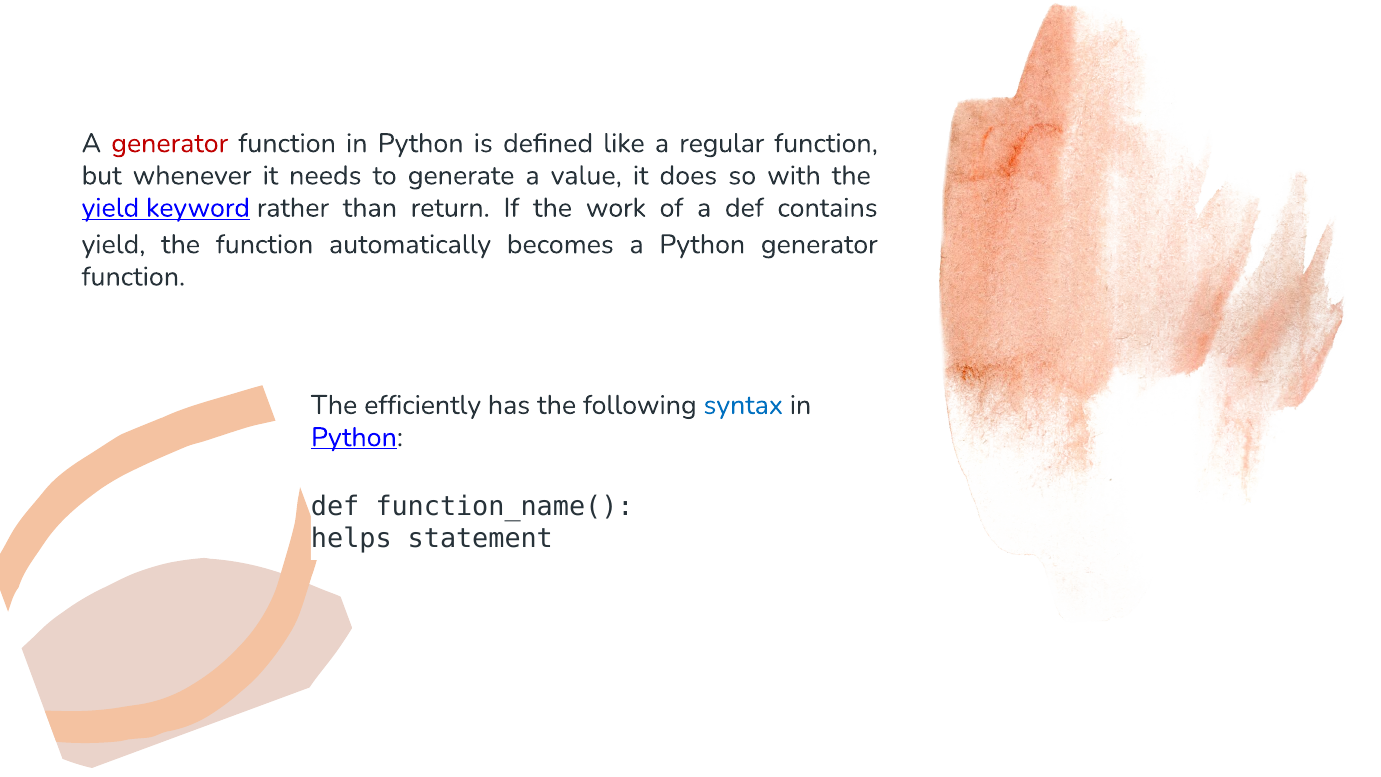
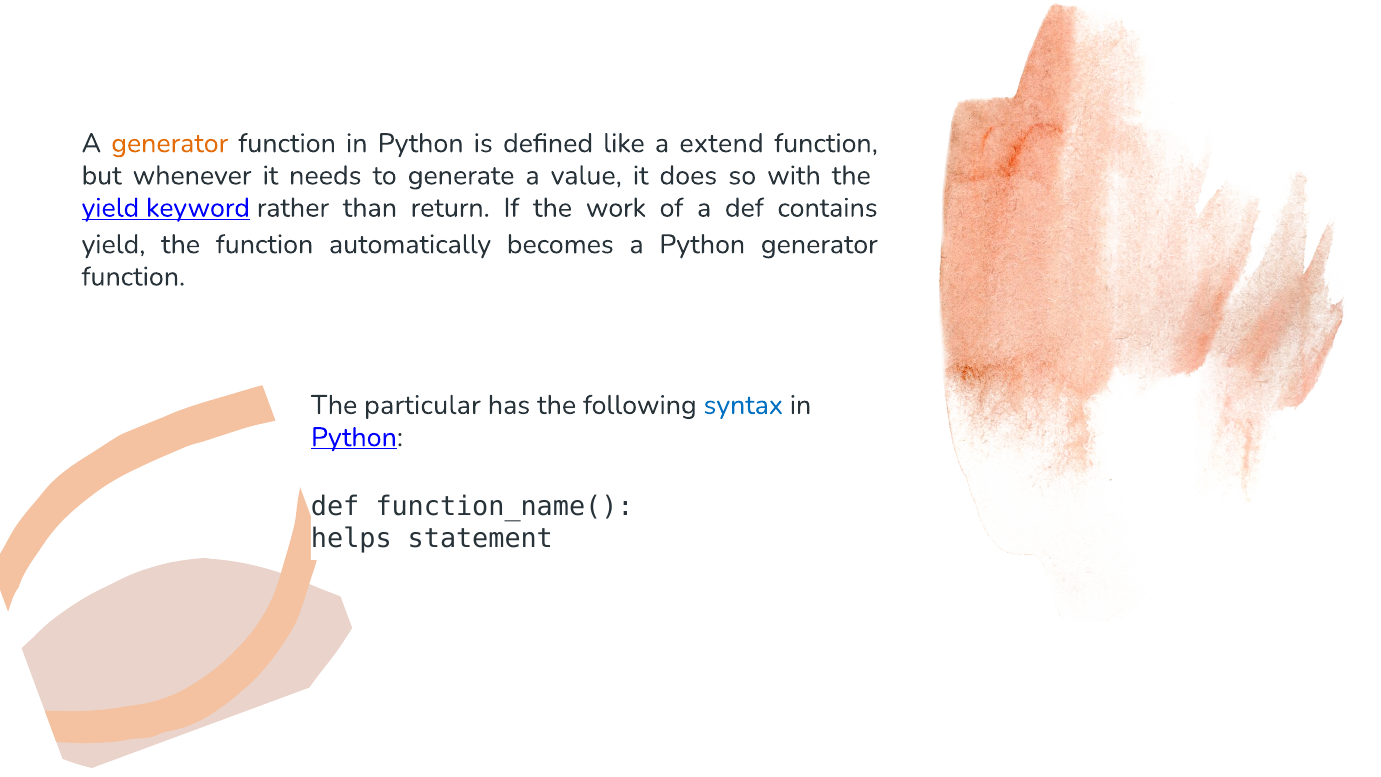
generator colour: red -> orange (170, 143)
regular: regular -> extend (722, 143)
efficiently: efficiently -> particular (422, 405)
